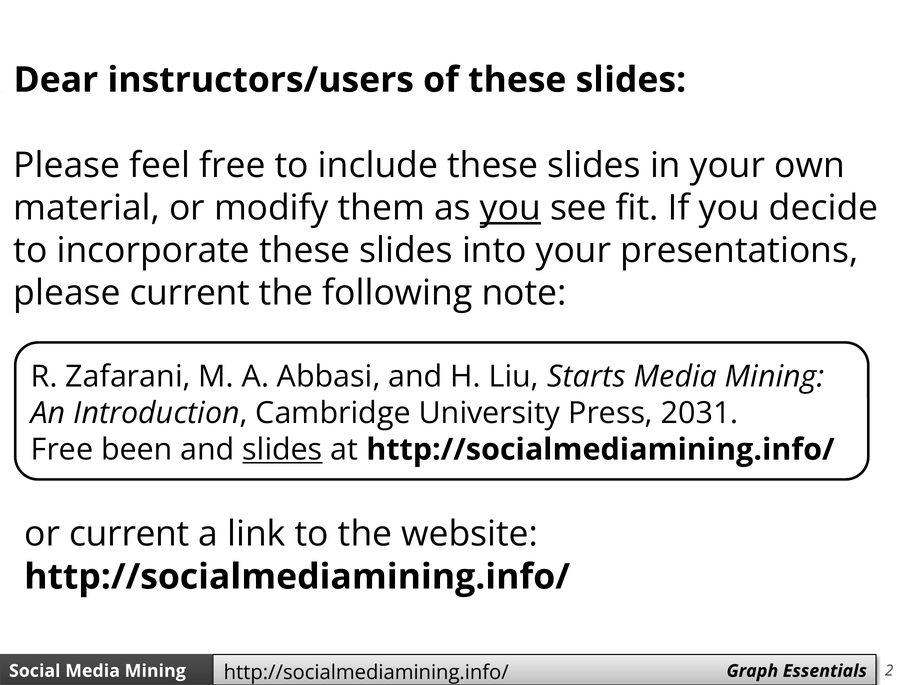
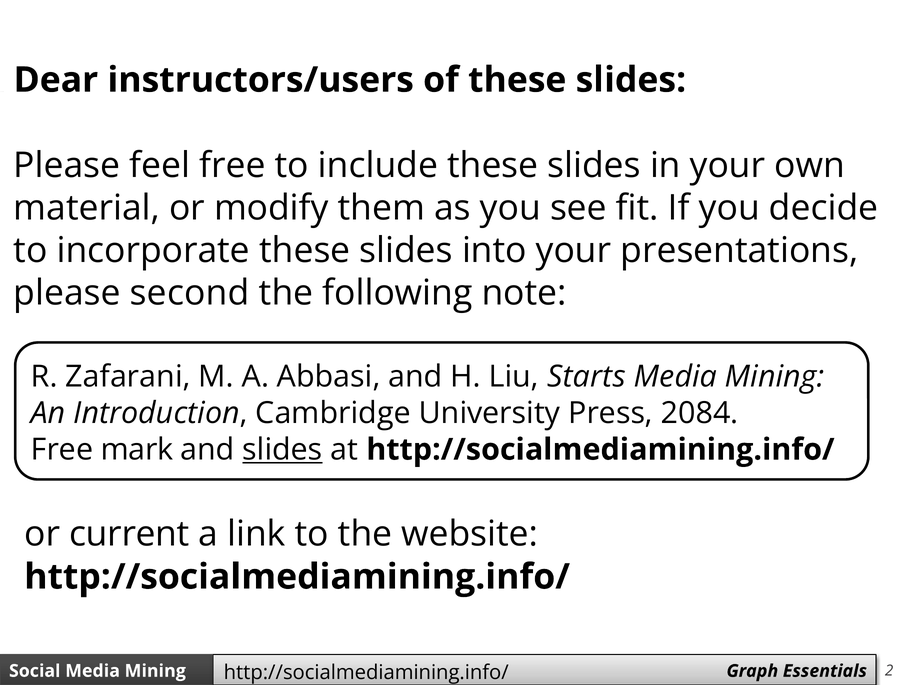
you underline: present -> none (510, 208)
please current: current -> second (190, 293)
2031: 2031 -> 2084 (700, 413)
been: been -> mark (137, 450)
